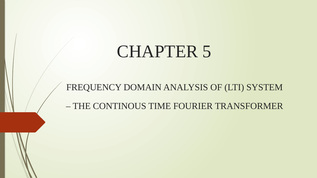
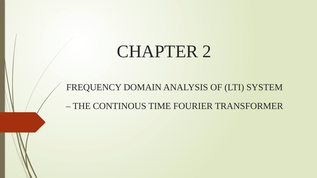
5: 5 -> 2 (207, 51)
